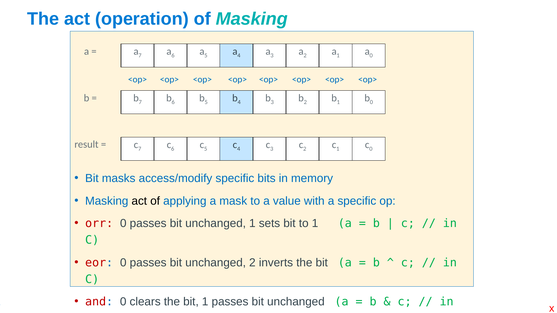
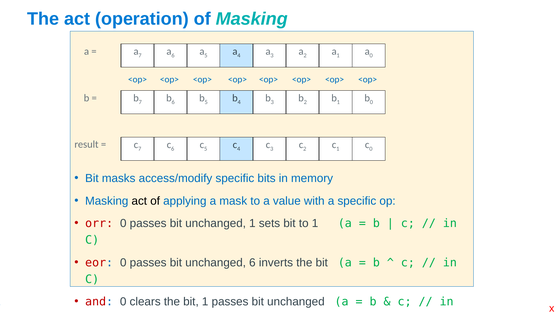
unchanged 2: 2 -> 6 (252, 263)
